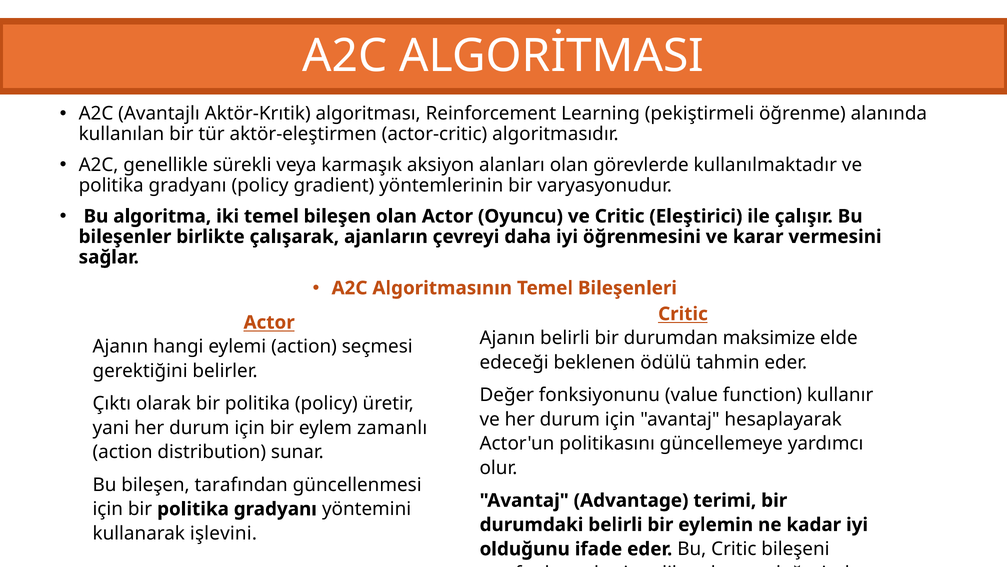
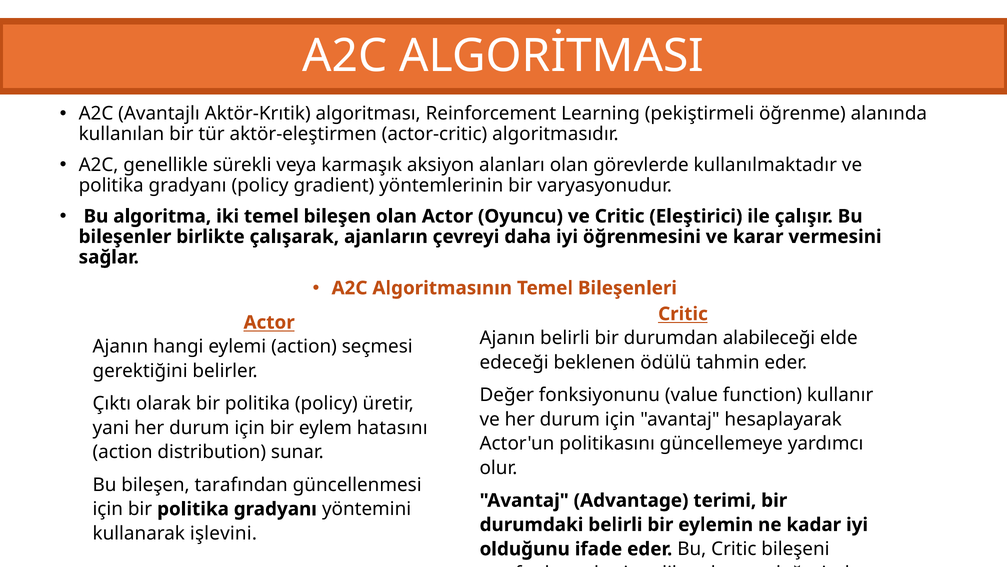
maksimize: maksimize -> alabileceği (769, 338)
zamanlı: zamanlı -> hatasını (392, 427)
